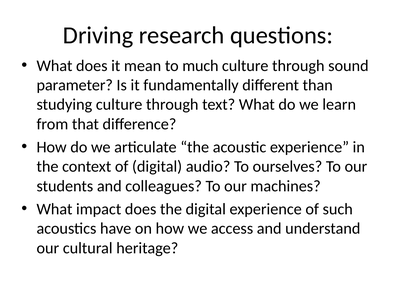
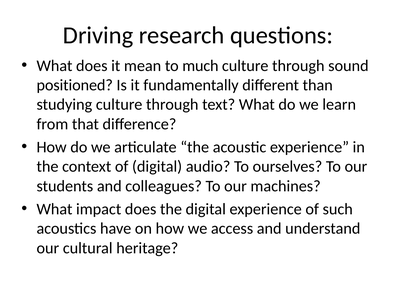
parameter: parameter -> positioned (75, 85)
